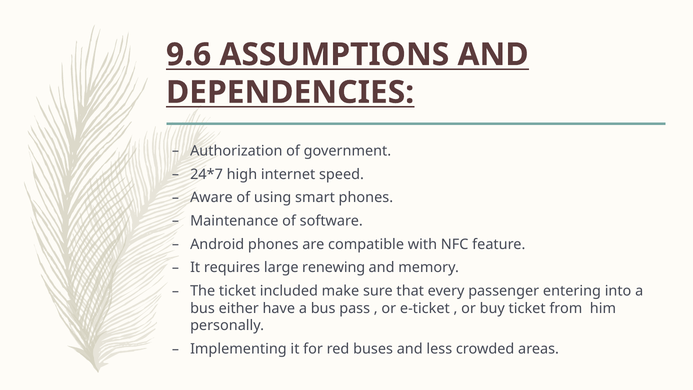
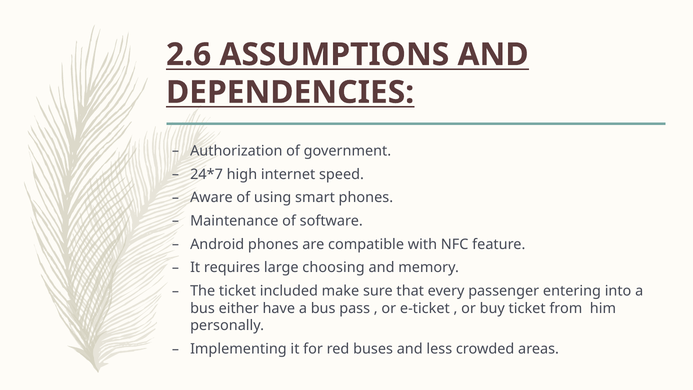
9.6: 9.6 -> 2.6 (189, 55)
renewing: renewing -> choosing (334, 268)
